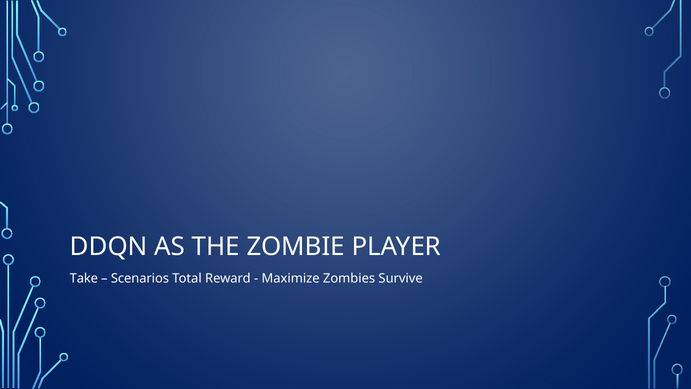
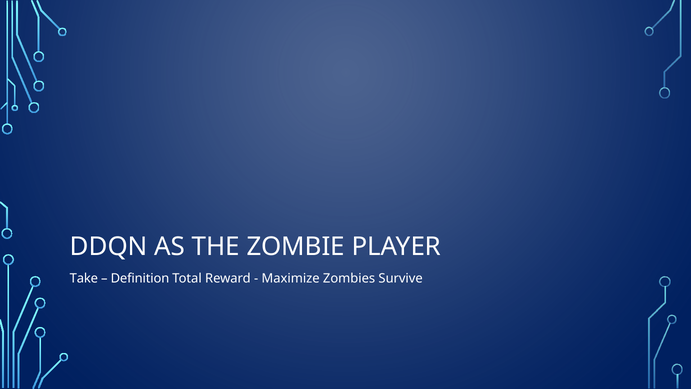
Scenarios: Scenarios -> Definition (140, 278)
